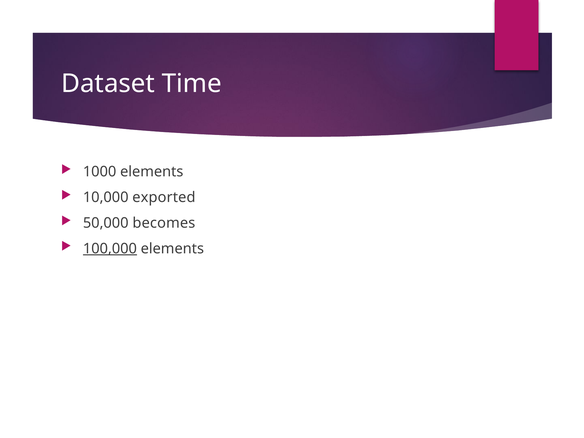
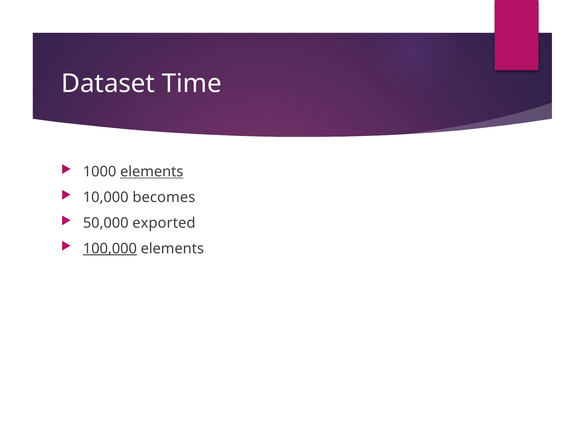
elements underline: none -> present (152, 172)
exported: exported -> becomes (164, 197)
becomes: becomes -> exported (164, 223)
